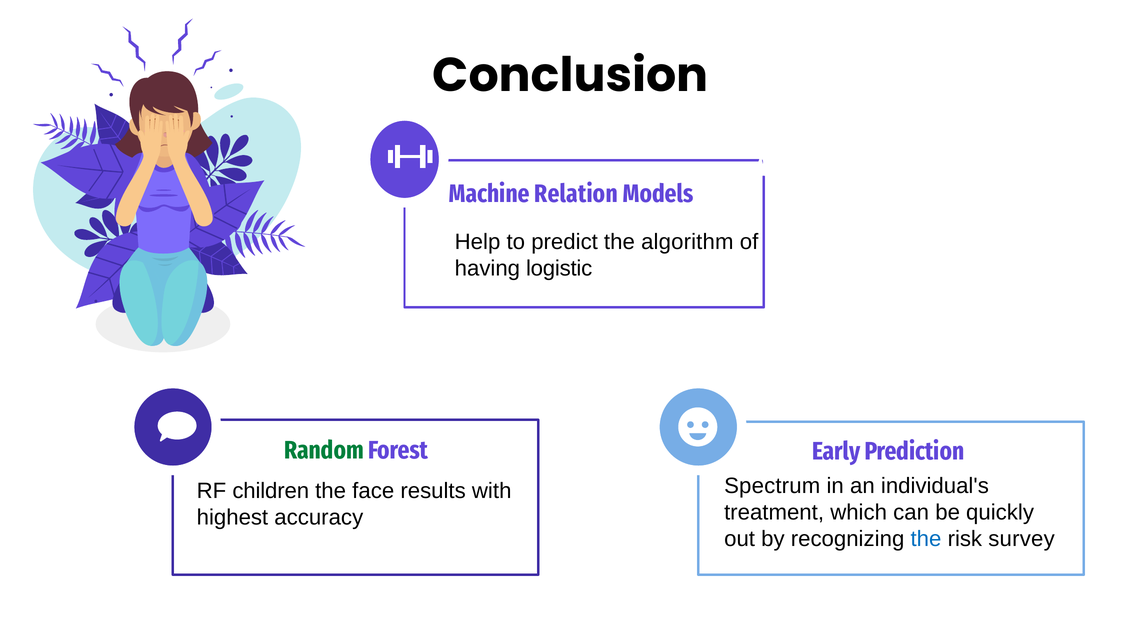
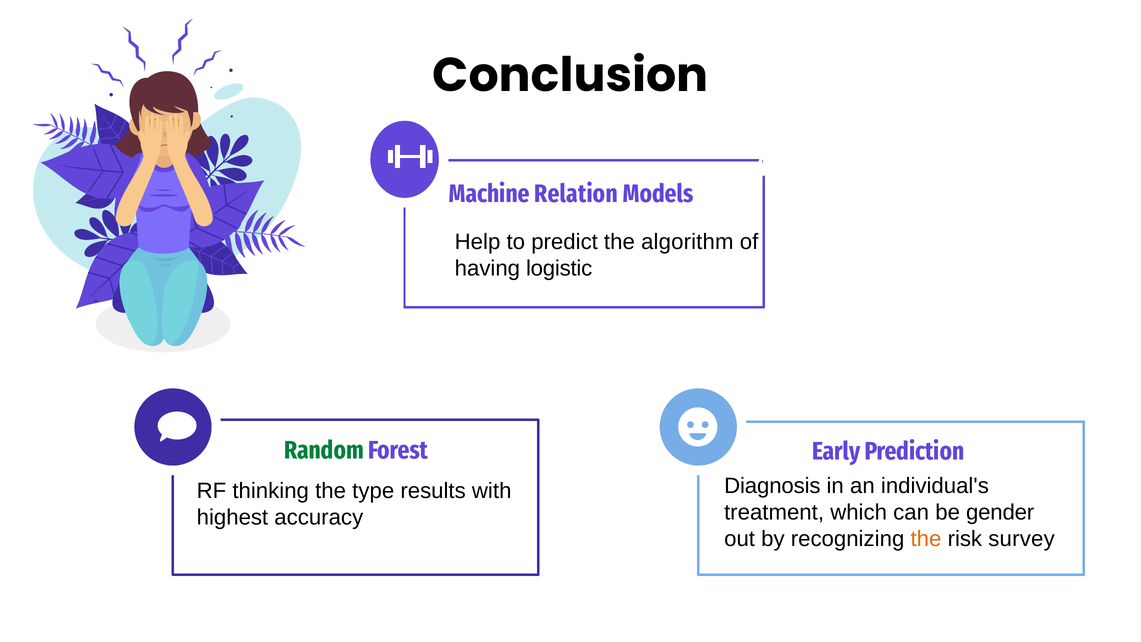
Spectrum: Spectrum -> Diagnosis (772, 486)
children: children -> thinking (271, 491)
face: face -> type (373, 491)
quickly: quickly -> gender (1000, 512)
the colour: blue -> orange (926, 539)
